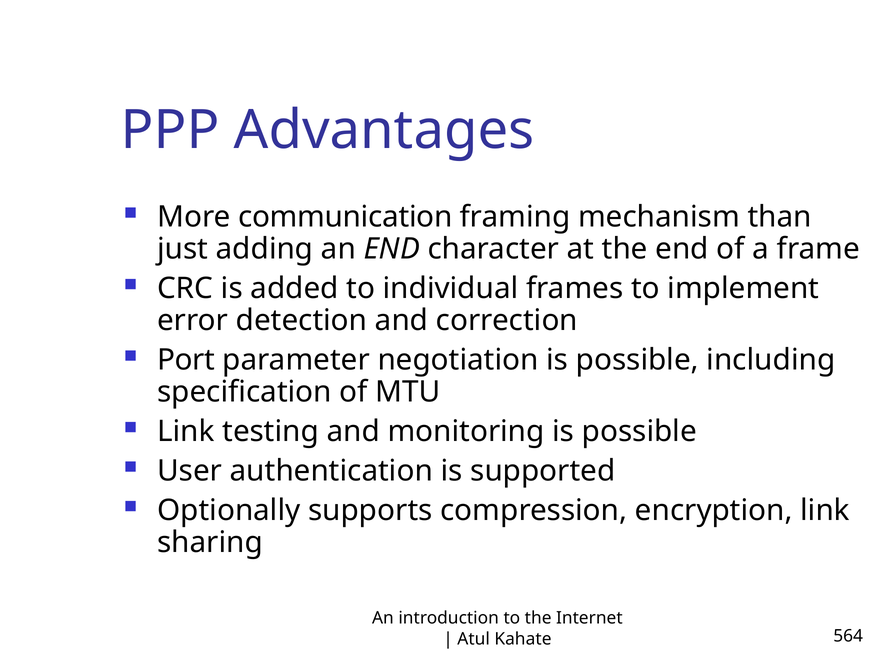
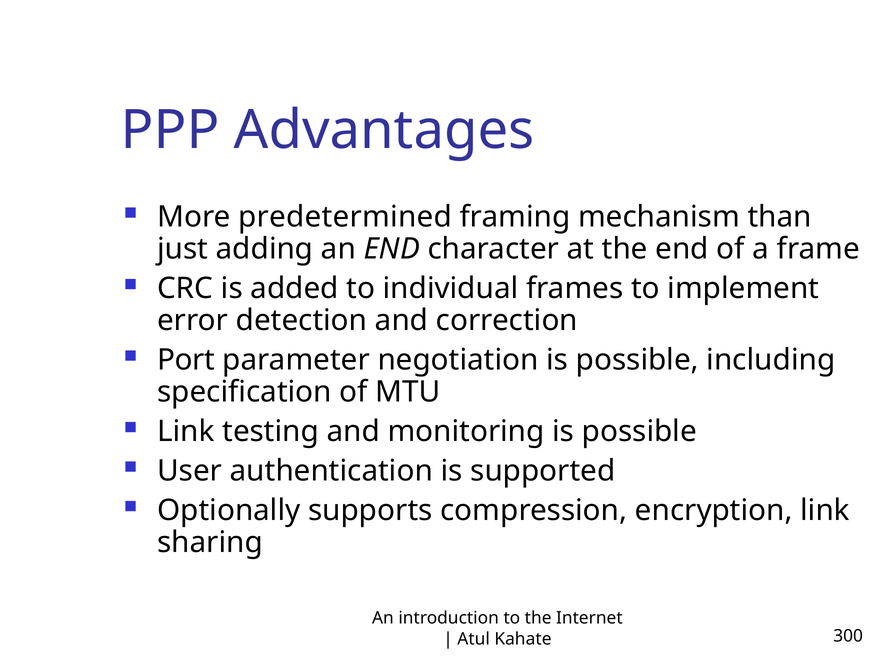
communication: communication -> predetermined (345, 217)
564: 564 -> 300 (848, 636)
